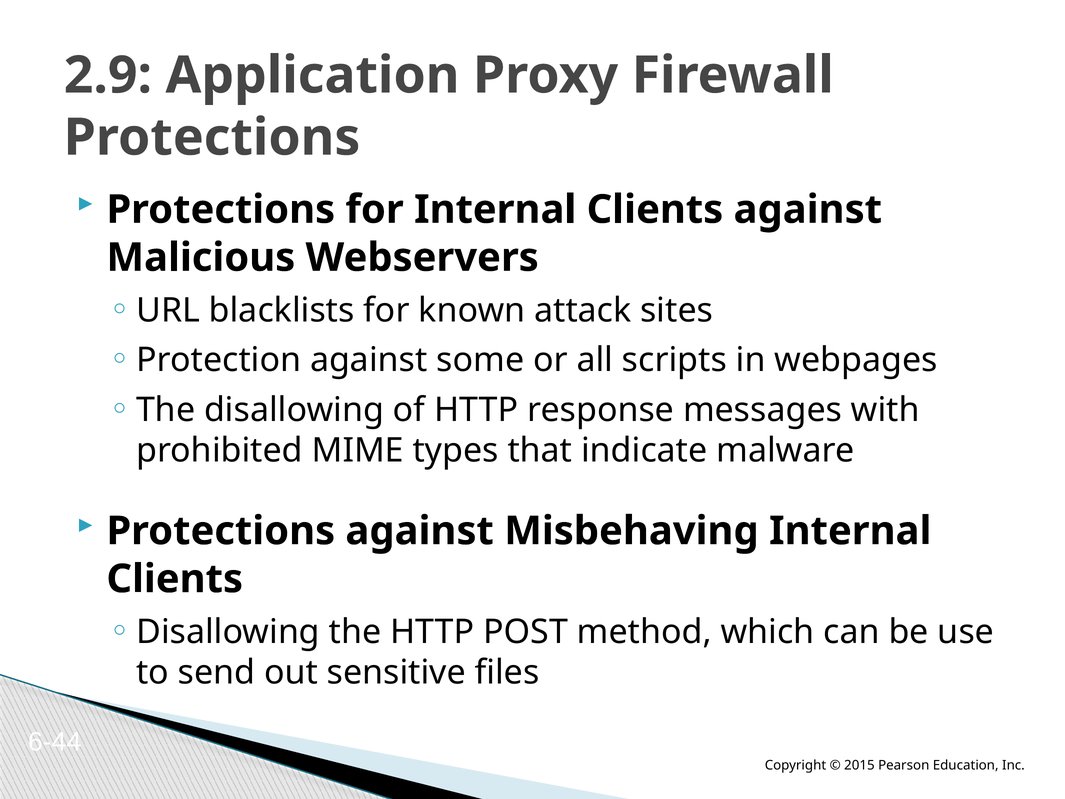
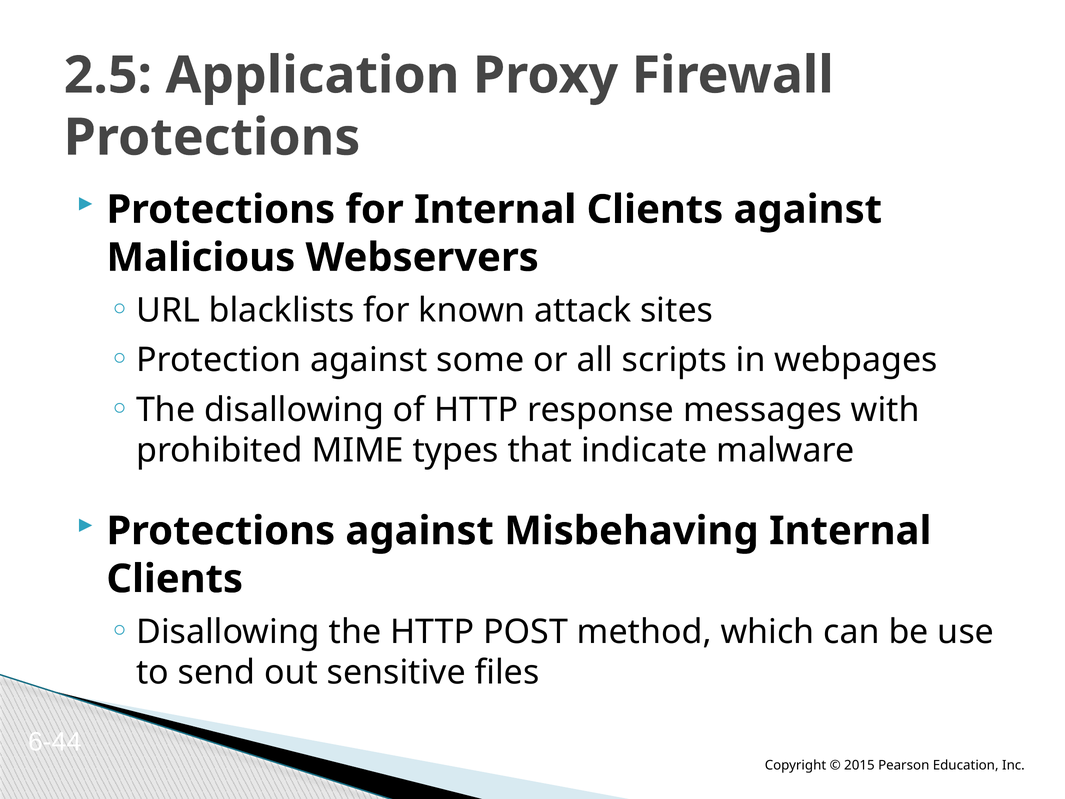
2.9: 2.9 -> 2.5 (108, 75)
